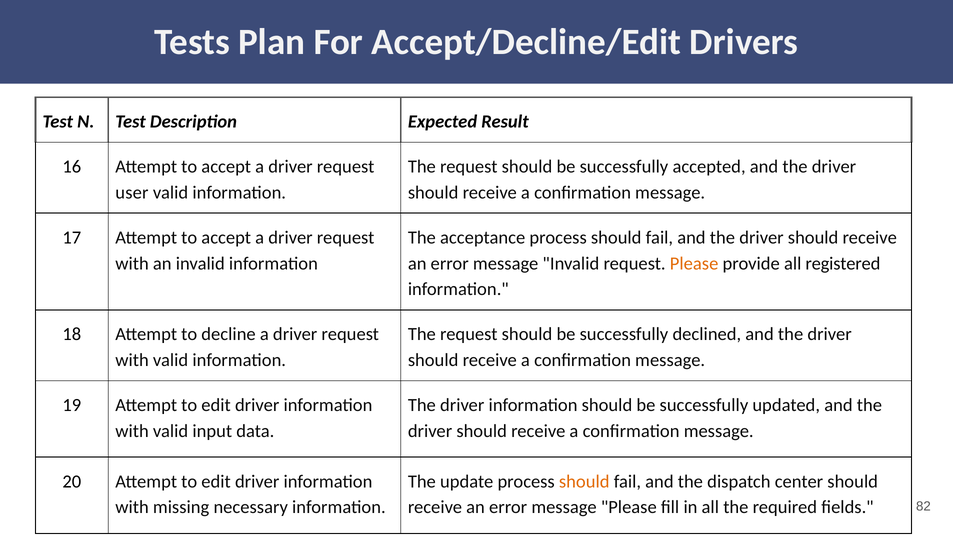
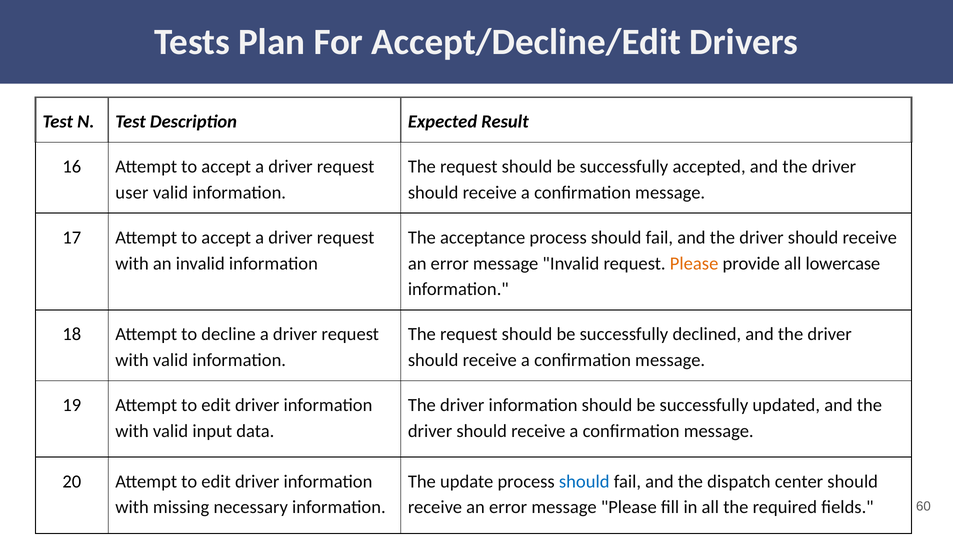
registered: registered -> lowercase (843, 263)
should colour: orange -> blue (584, 482)
82: 82 -> 60 (923, 507)
